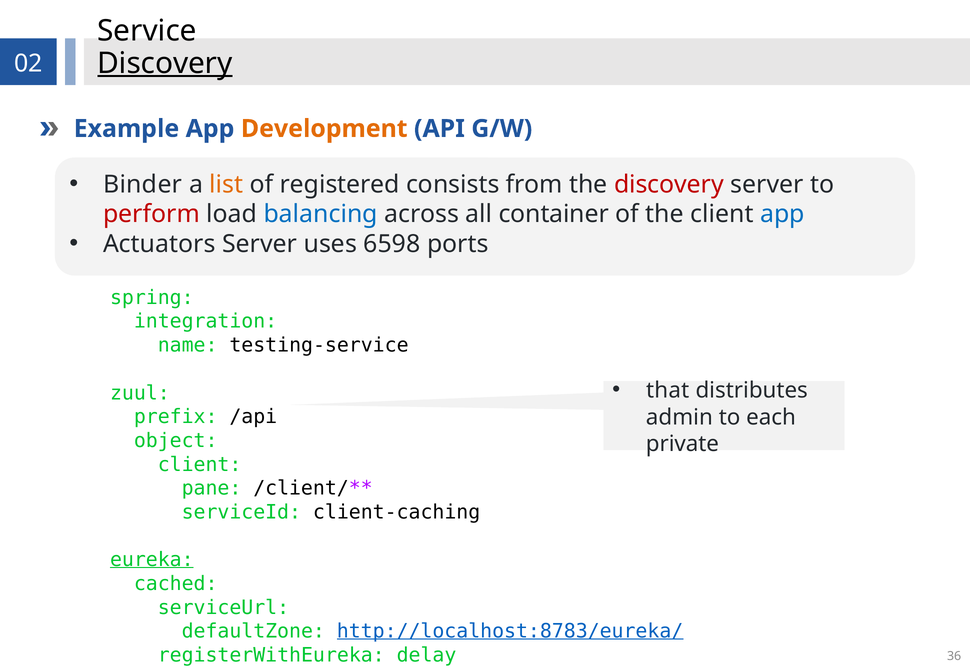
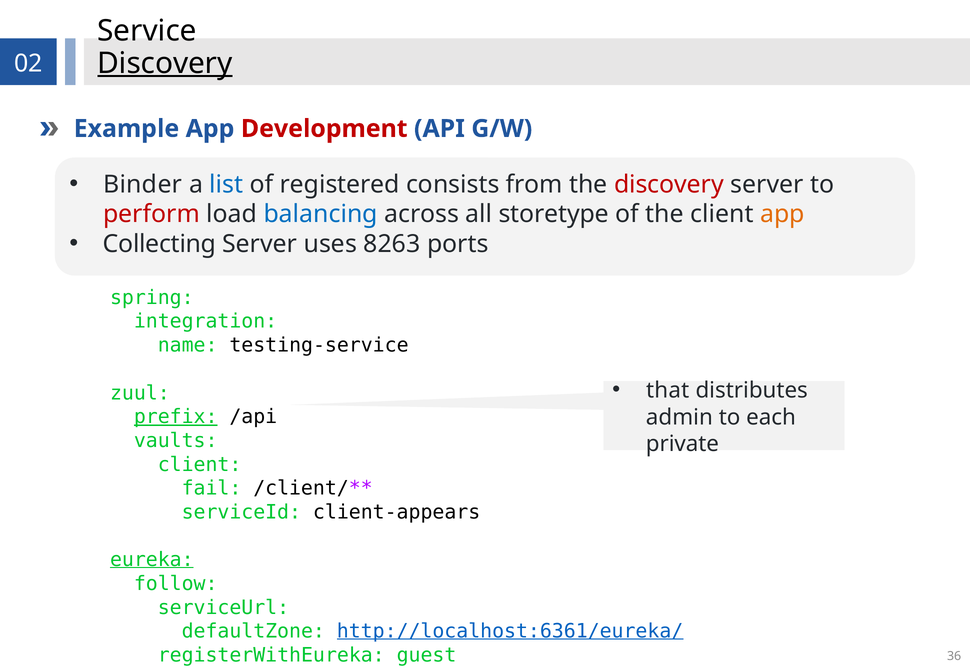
Development colour: orange -> red (324, 129)
list colour: orange -> blue (226, 184)
container: container -> storetype (554, 214)
app colour: blue -> orange (782, 214)
Actuators: Actuators -> Collecting (159, 244)
6598: 6598 -> 8263 (392, 244)
prefix underline: none -> present (176, 417)
object: object -> vaults (176, 441)
pane: pane -> fail (212, 489)
client-caching: client-caching -> client-appears (397, 513)
cached: cached -> follow (176, 584)
http://localhost:8783/eureka/: http://localhost:8783/eureka/ -> http://localhost:6361/eureka/ (510, 632)
delay: delay -> guest (426, 656)
